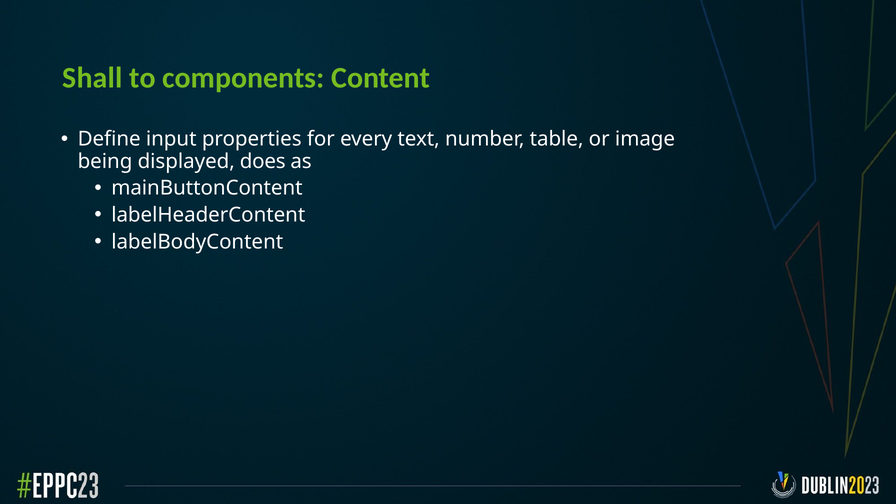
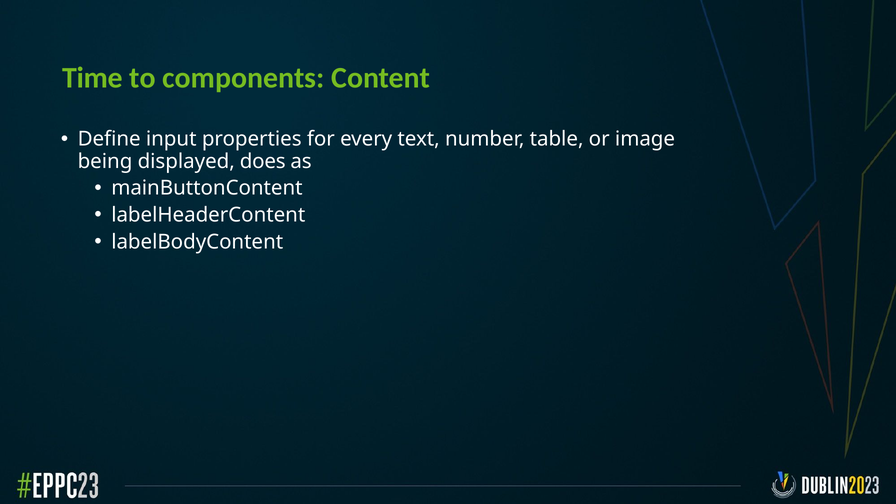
Shall: Shall -> Time (93, 78)
